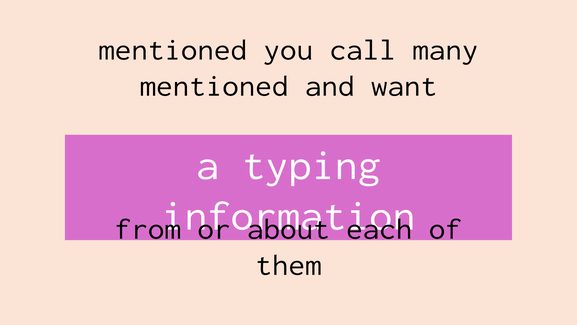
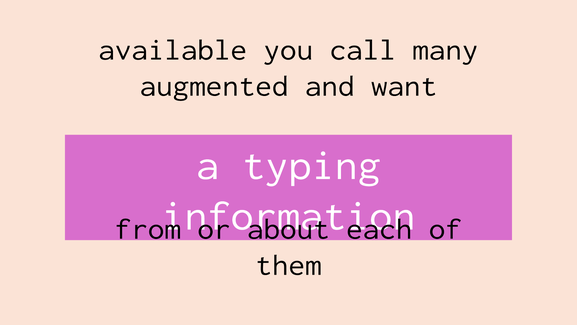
mentioned: mentioned -> available (173, 50)
mentioned: mentioned -> augmented (214, 86)
